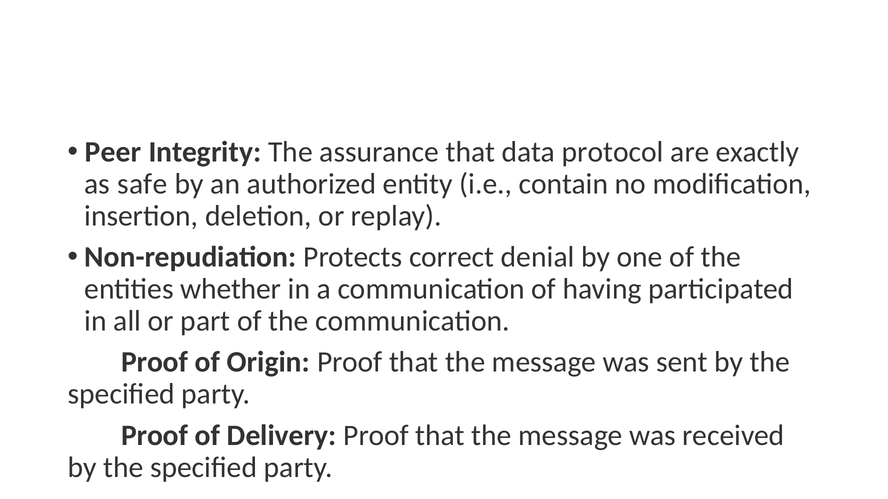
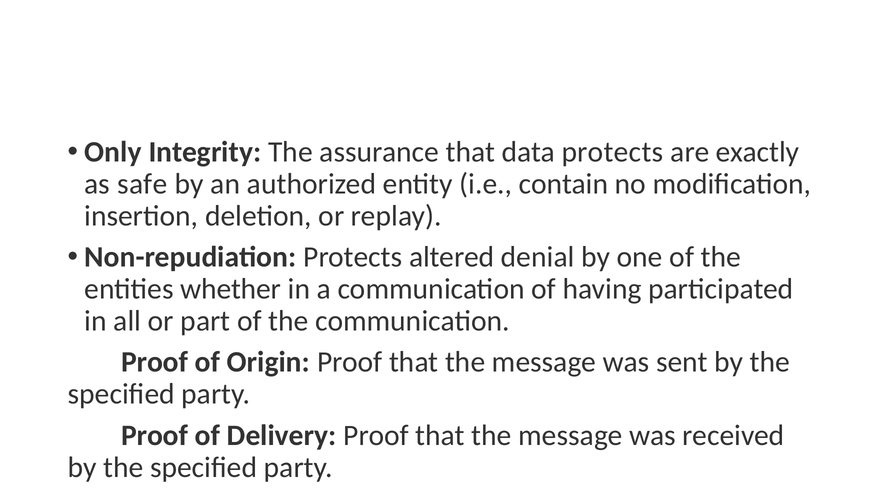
Peer: Peer -> Only (113, 152)
data protocol: protocol -> protects (613, 152)
correct: correct -> altered (452, 257)
